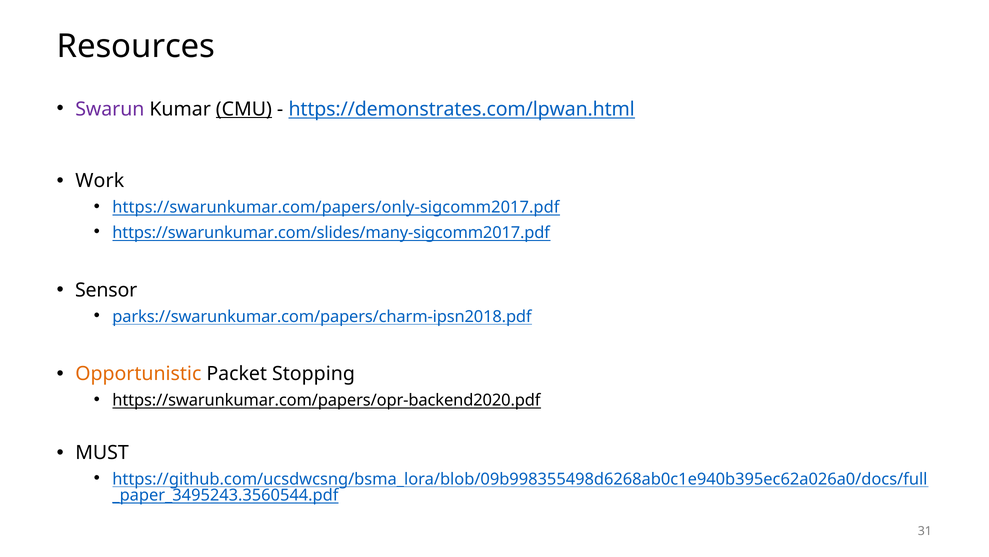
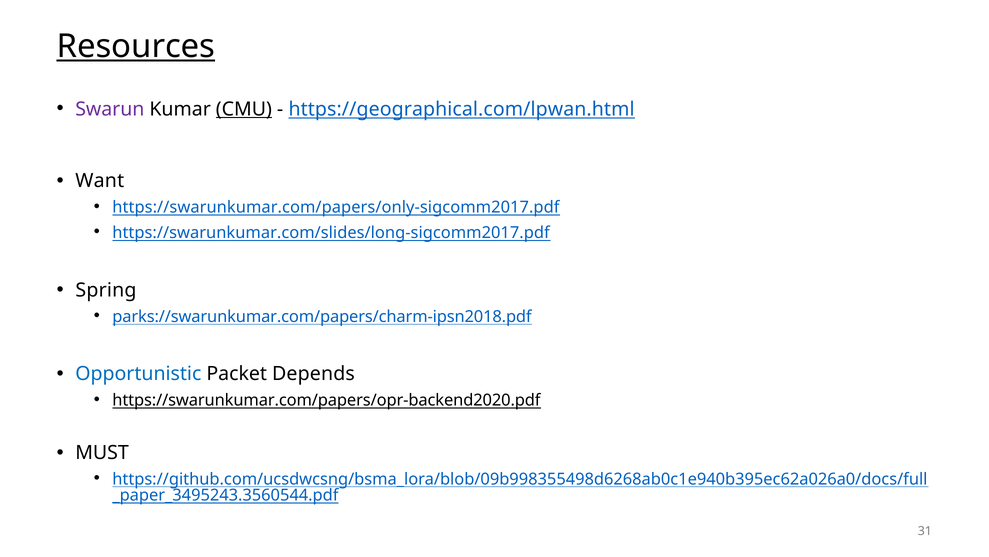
Resources underline: none -> present (136, 46)
https://demonstrates.com/lpwan.html: https://demonstrates.com/lpwan.html -> https://geographical.com/lpwan.html (462, 109)
Work: Work -> Want (100, 181)
https://swarunkumar.com/slides/many-sigcomm2017.pdf: https://swarunkumar.com/slides/many-sigcomm2017.pdf -> https://swarunkumar.com/slides/long-sigcomm2017.pdf (331, 233)
Sensor: Sensor -> Spring (106, 290)
Opportunistic colour: orange -> blue (138, 374)
Stopping: Stopping -> Depends (313, 374)
